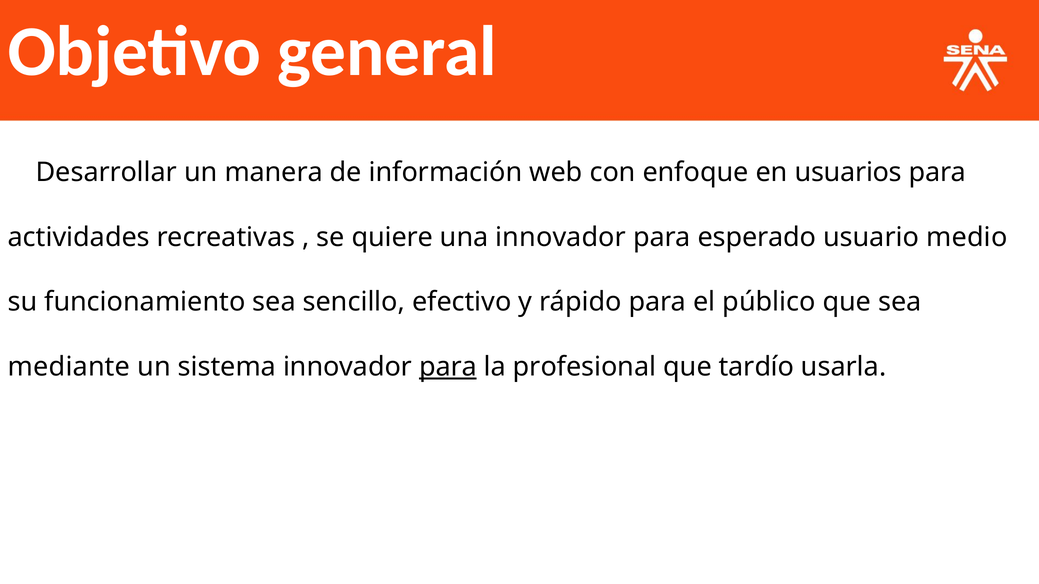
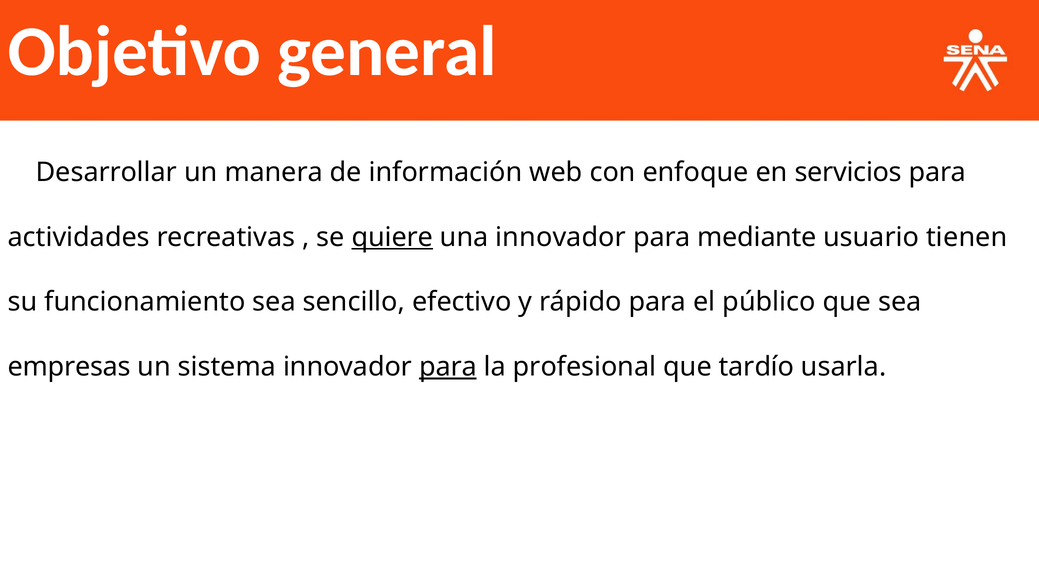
usuarios: usuarios -> servicios (848, 172)
quiere underline: none -> present (392, 237)
esperado: esperado -> mediante (757, 237)
medio: medio -> tienen (967, 237)
mediante: mediante -> empresas (69, 367)
